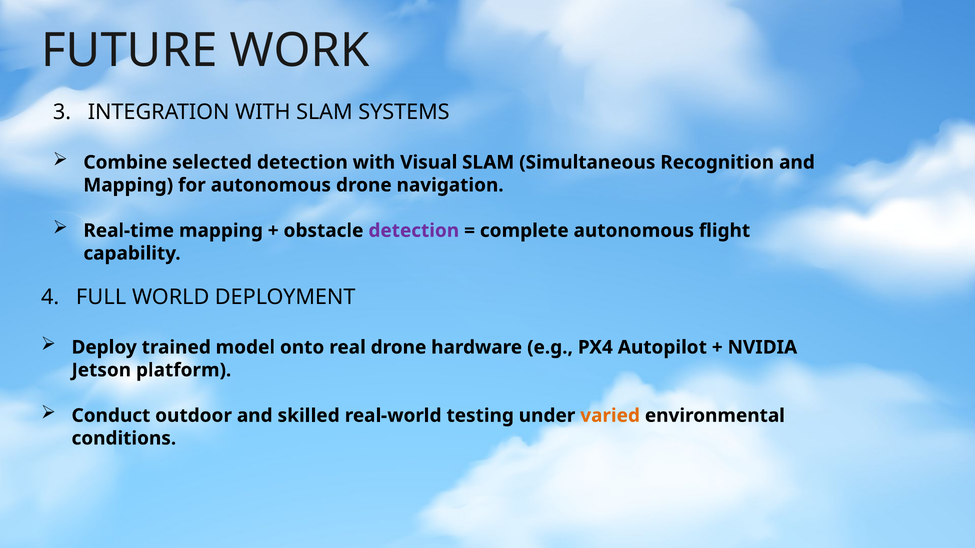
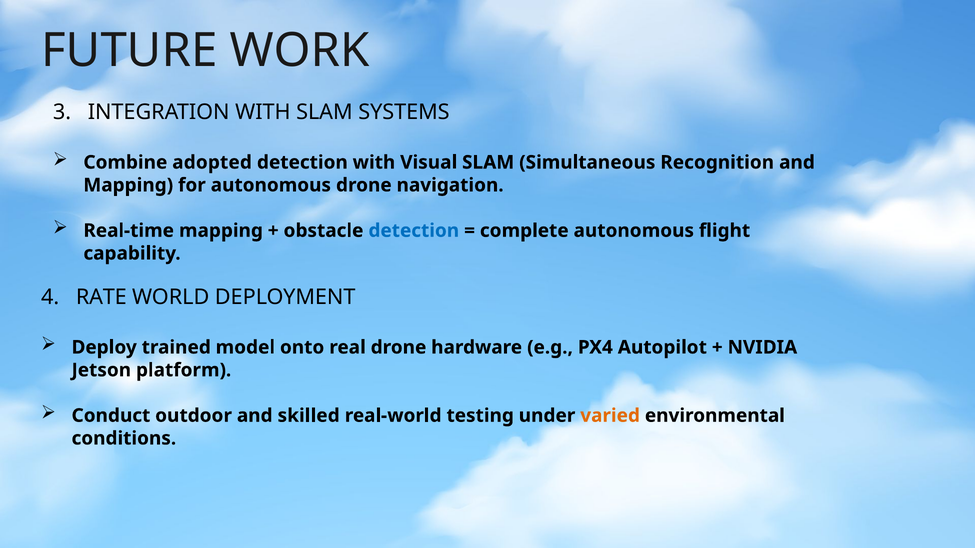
selected: selected -> adopted (212, 163)
detection colour: purple -> blue (414, 231)
FULL: FULL -> RATE (101, 297)
